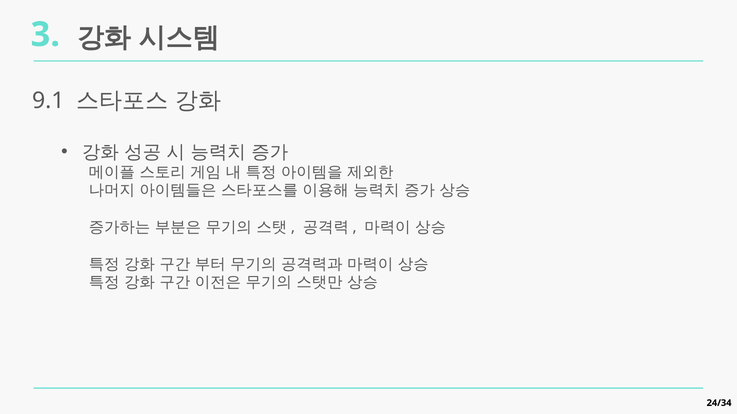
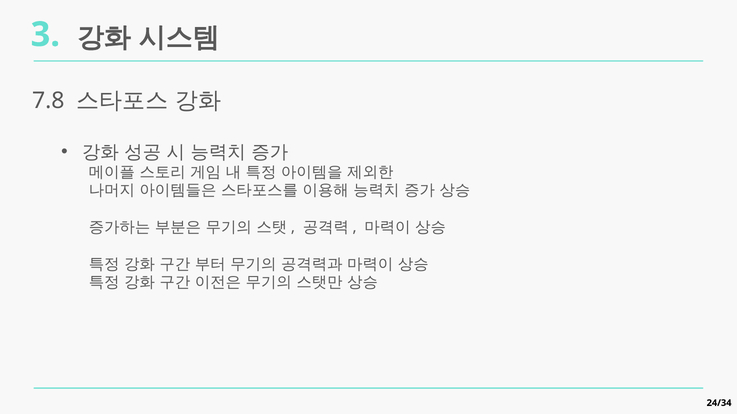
9.1: 9.1 -> 7.8 (48, 101)
